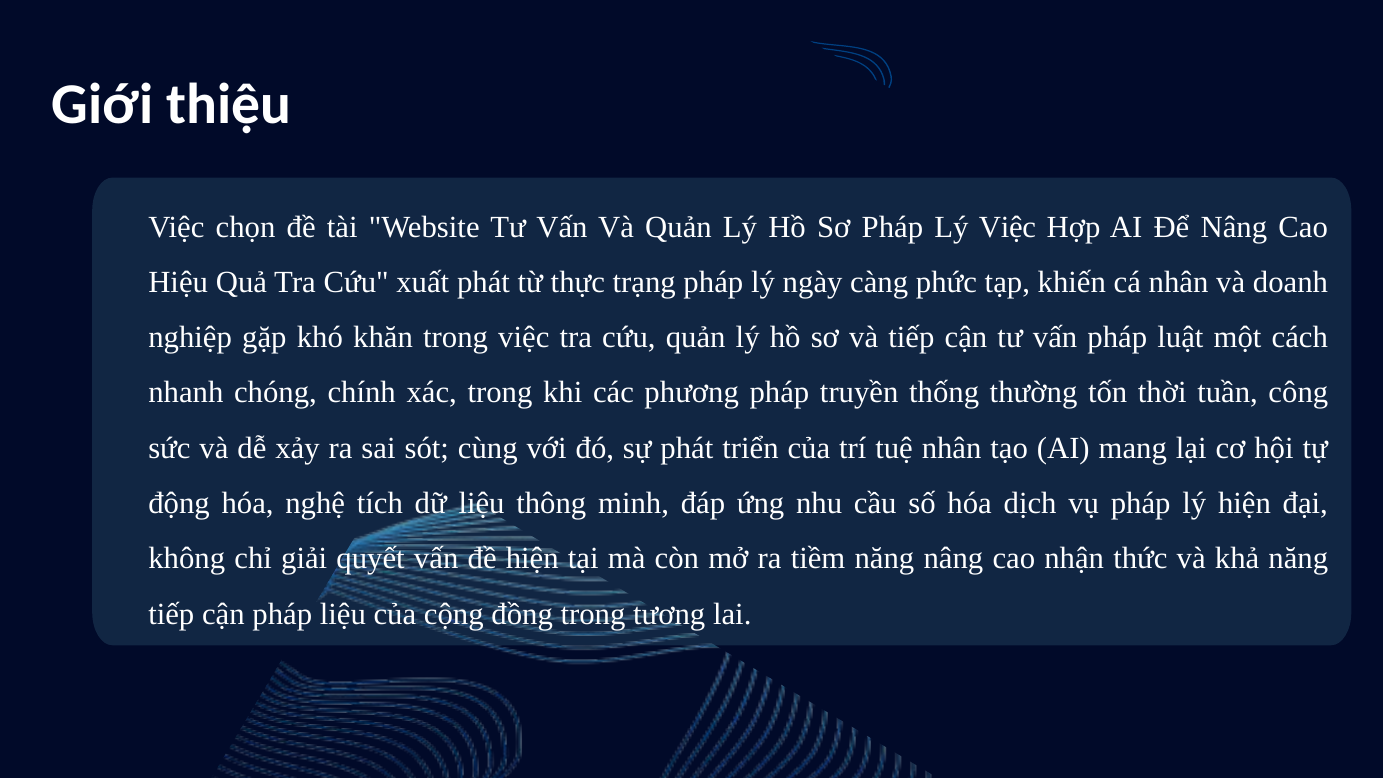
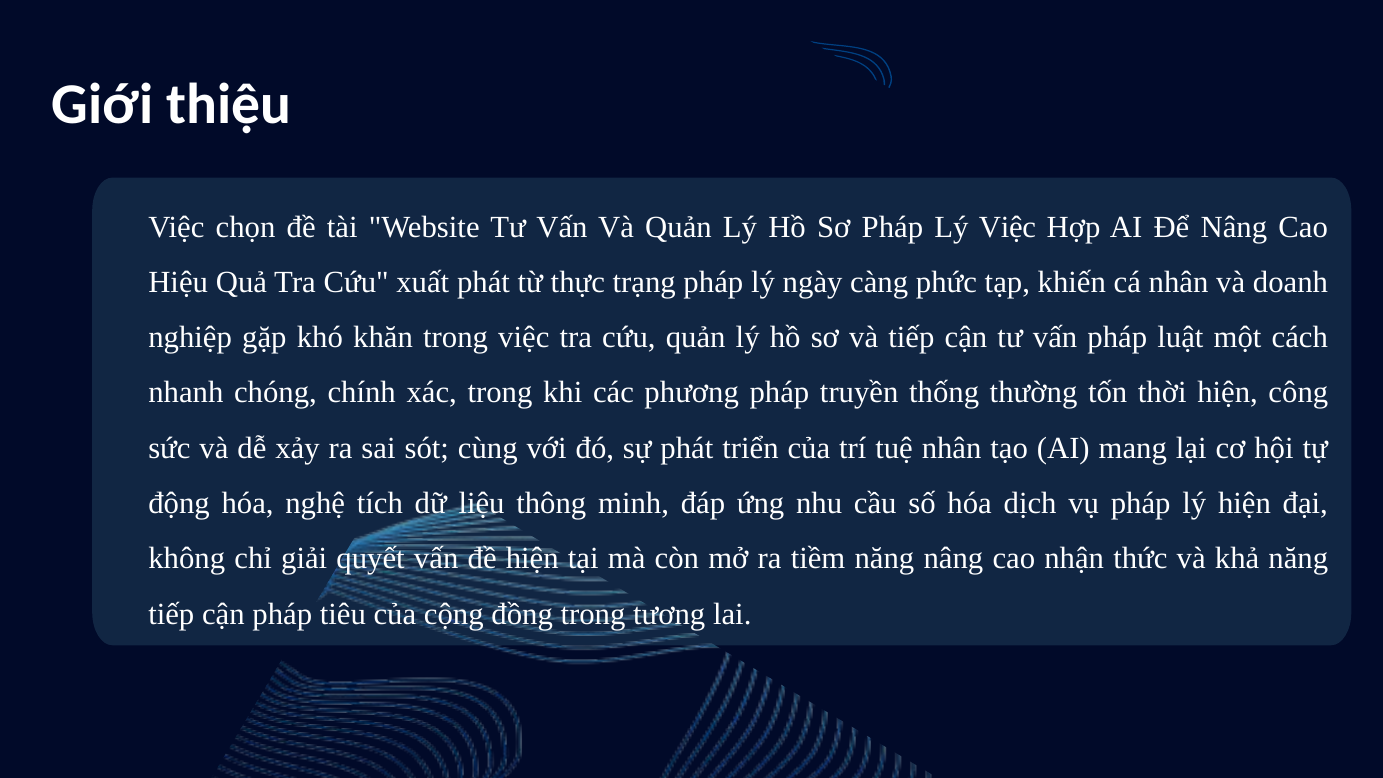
thời tuần: tuần -> hiện (1228, 393)
pháp liệu: liệu -> tiêu (343, 614)
